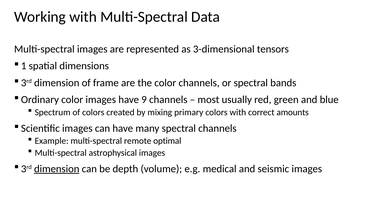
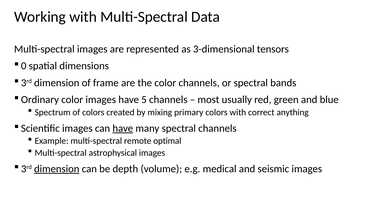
1: 1 -> 0 (24, 66)
9: 9 -> 5 (144, 100)
amounts: amounts -> anything (293, 112)
have underline: none -> present (123, 128)
